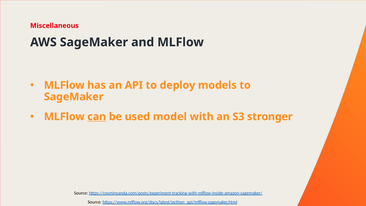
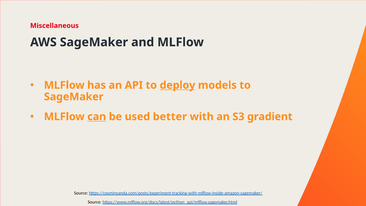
deploy underline: none -> present (177, 85)
model: model -> better (170, 117)
stronger: stronger -> gradient (270, 117)
